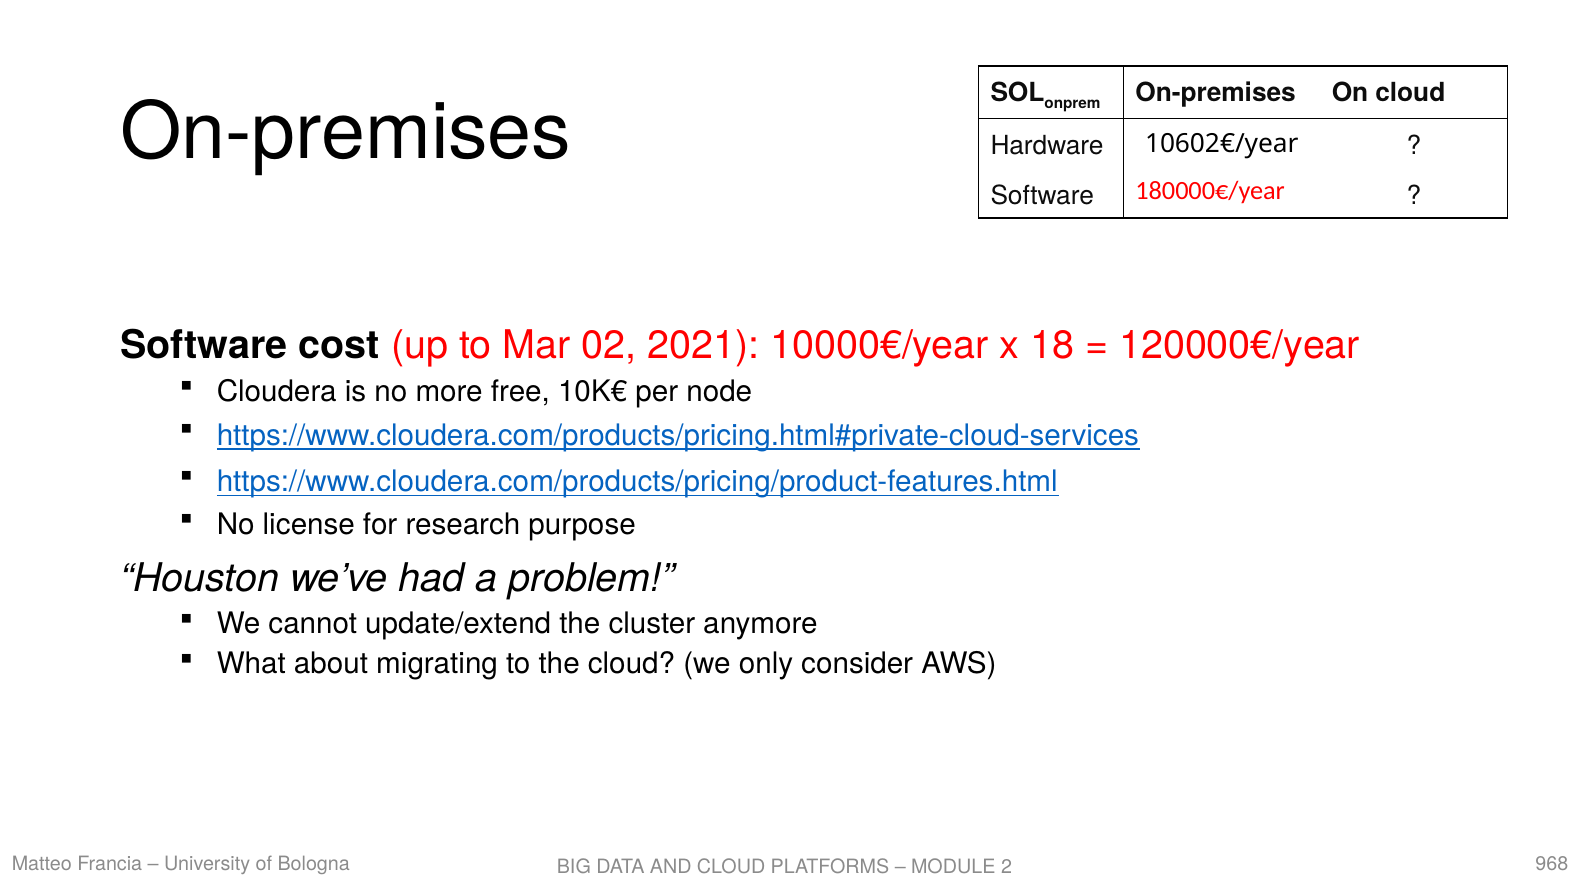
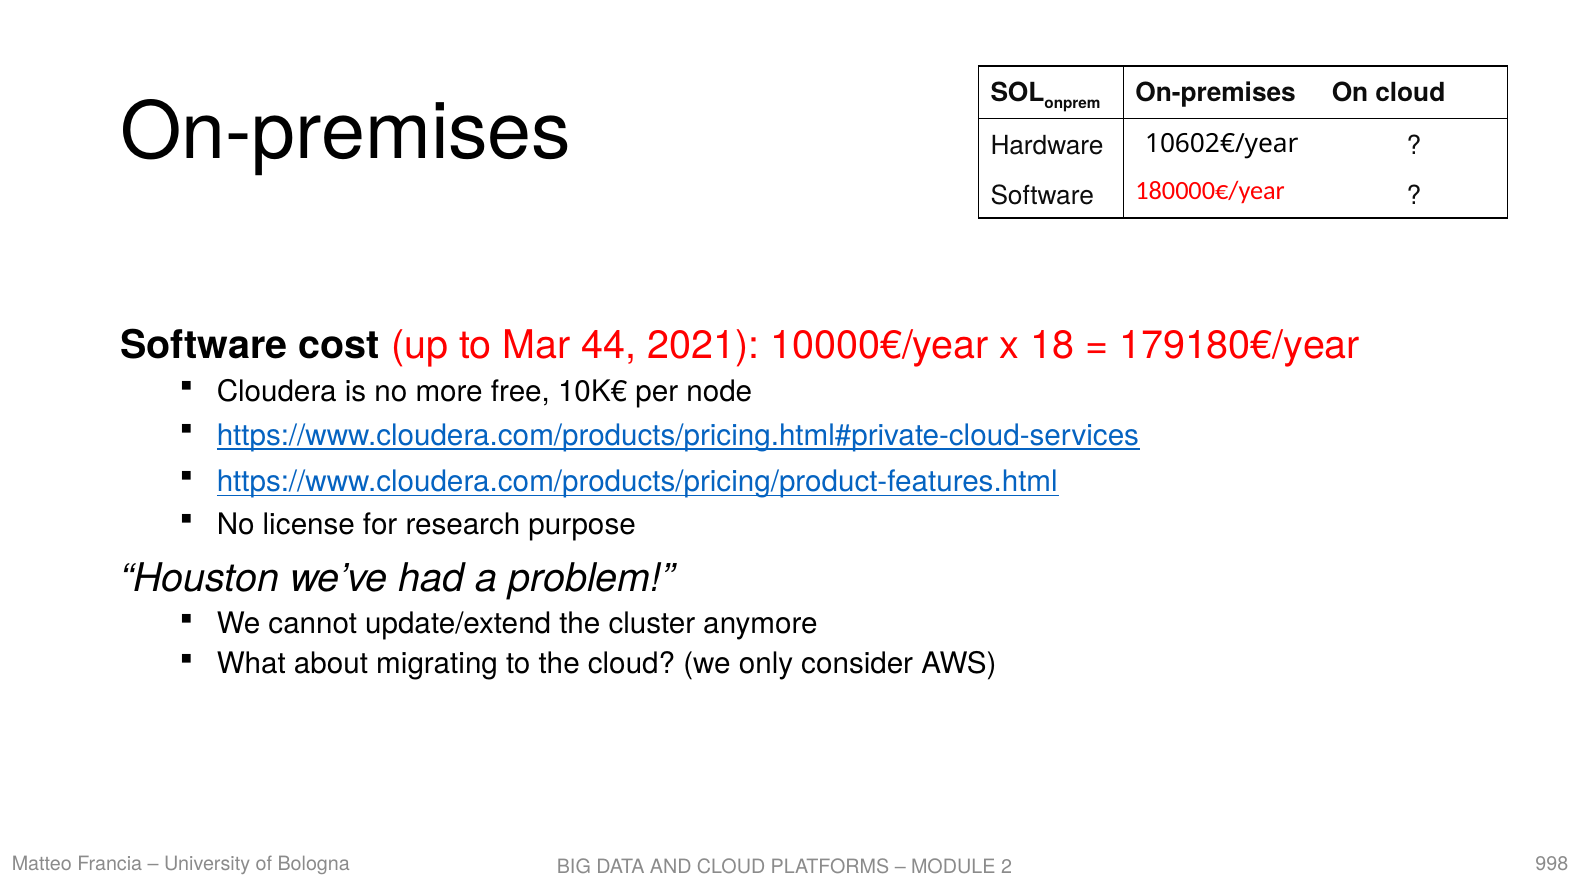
02: 02 -> 44 (609, 346)
120000€/year: 120000€/year -> 179180€/year (1240, 346)
968: 968 -> 998 (1552, 864)
